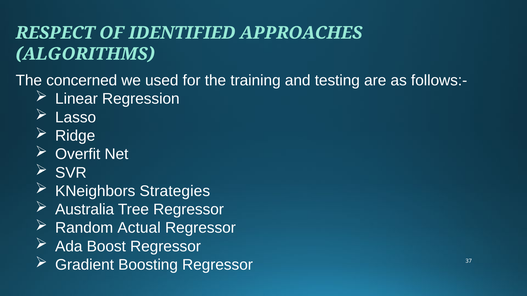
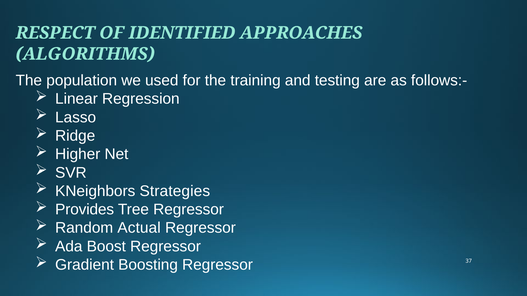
concerned: concerned -> population (82, 81)
Overfit: Overfit -> Higher (78, 154)
Australia: Australia -> Provides (85, 210)
